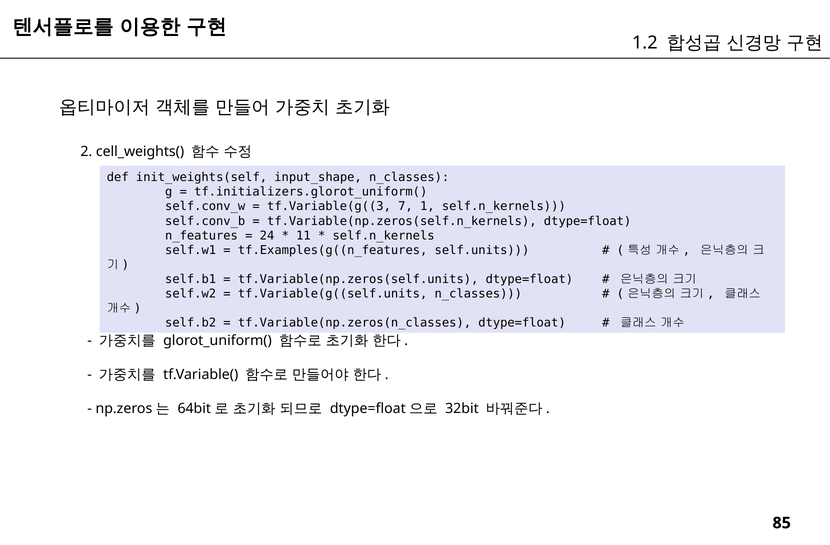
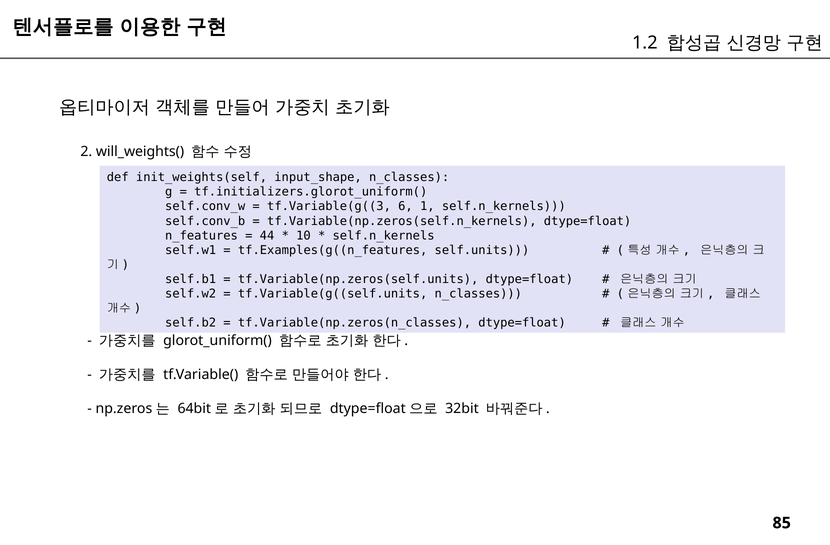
cell_weights(: cell_weights( -> will_weights( (140, 152)
7: 7 -> 6 (405, 207)
24: 24 -> 44 (267, 236)
11: 11 -> 10 (303, 236)
